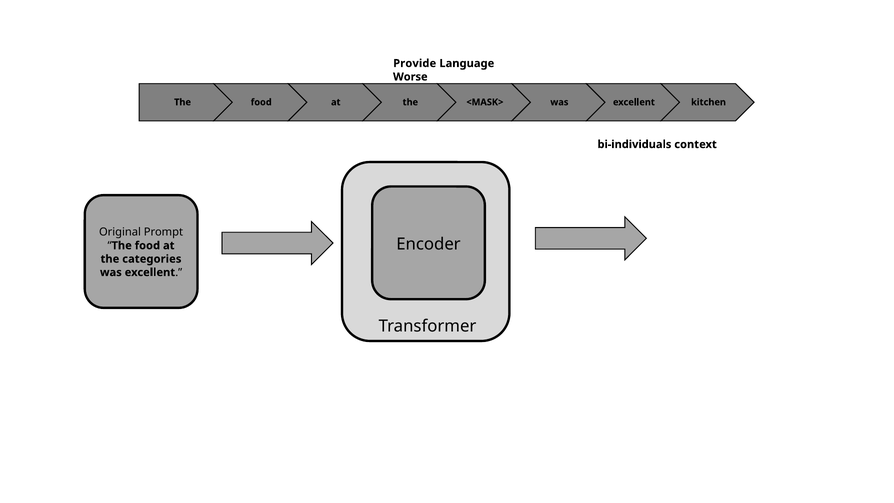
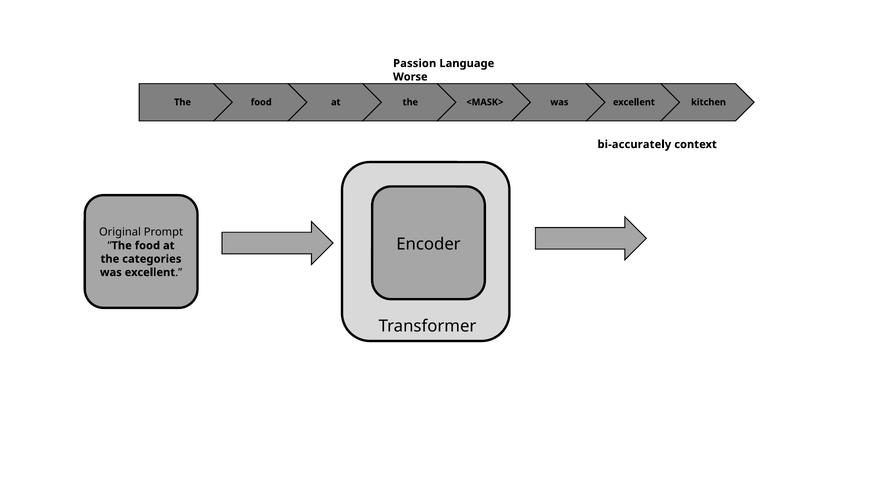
Provide: Provide -> Passion (415, 63)
bi-individuals: bi-individuals -> bi-accurately (634, 144)
